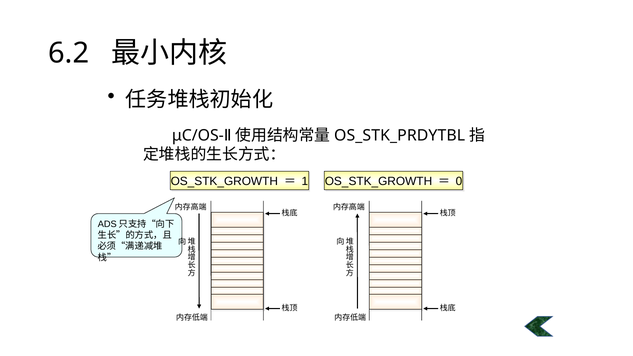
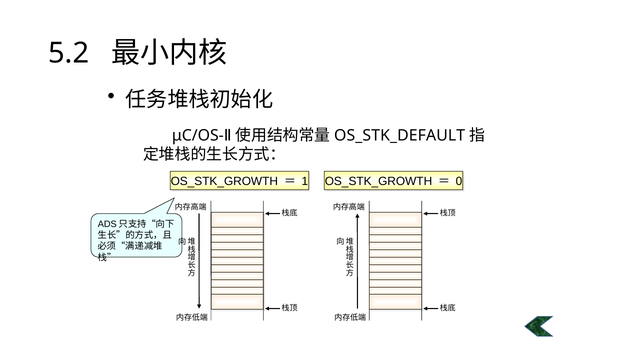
6.2: 6.2 -> 5.2 (69, 53)
OS_STK_PRDYTBL: OS_STK_PRDYTBL -> OS_STK_DEFAULT (400, 136)
